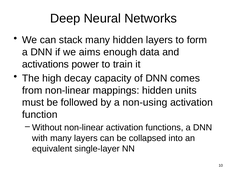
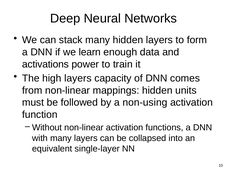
aims: aims -> learn (90, 52)
high decay: decay -> layers (78, 78)
